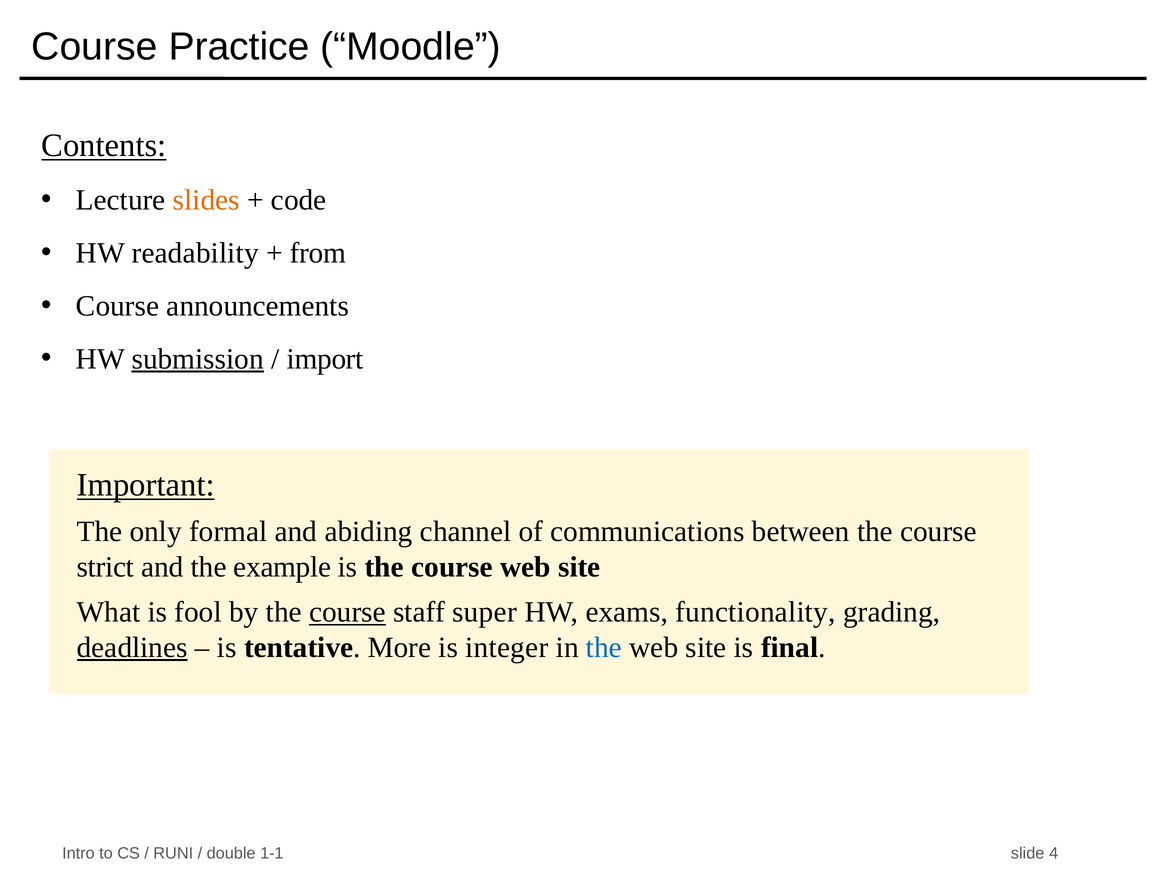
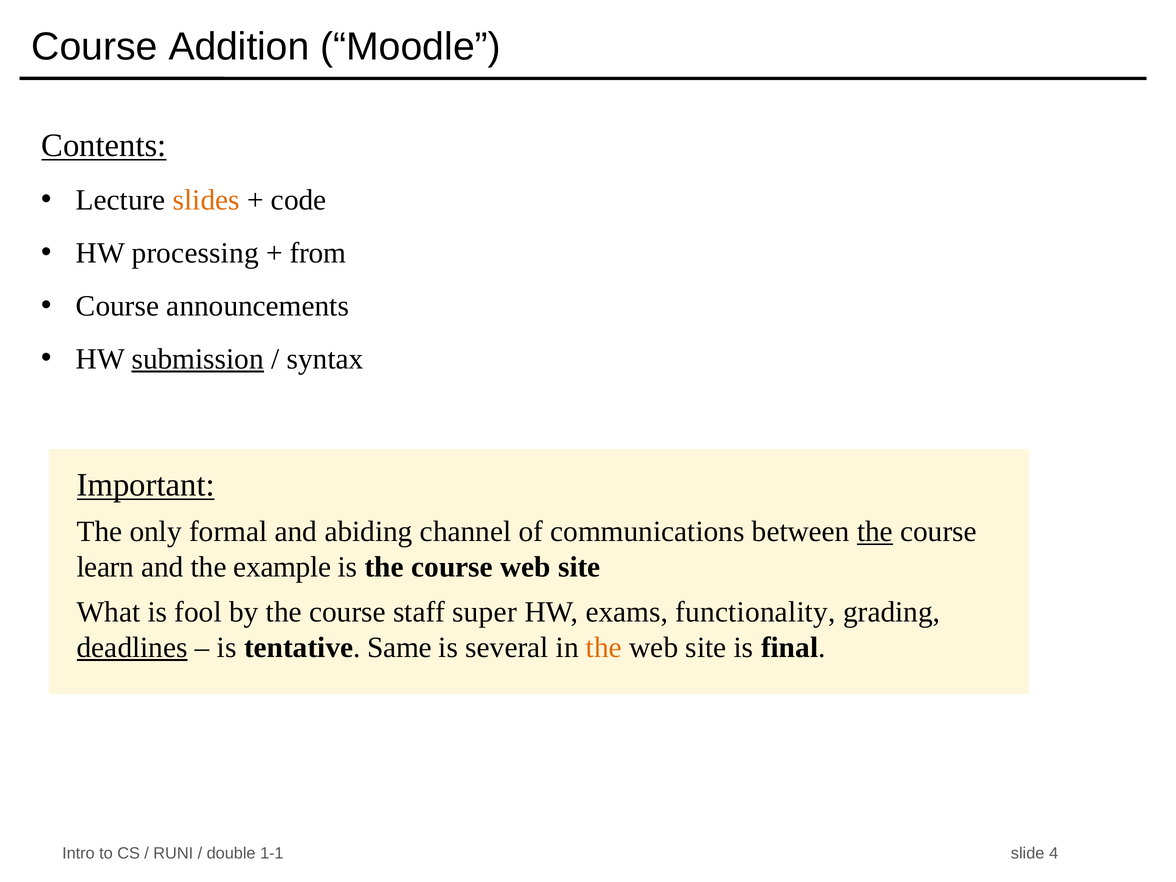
Practice: Practice -> Addition (239, 47)
readability: readability -> processing (195, 253)
import: import -> syntax (325, 359)
the underline: none -> present (875, 532)
strict: strict -> learn (105, 567)
course underline: present -> none (347, 612)
More: More -> Same (400, 647)
integer: integer -> several (507, 647)
the colour: blue -> orange (604, 647)
